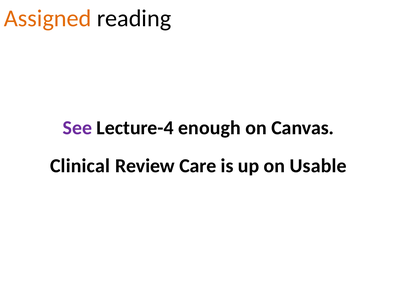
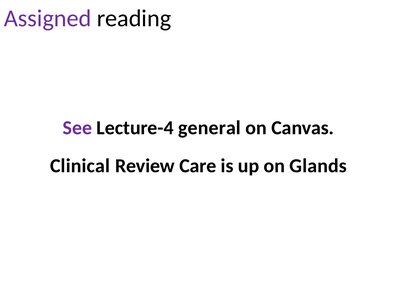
Assigned colour: orange -> purple (48, 18)
enough: enough -> general (209, 128)
Usable: Usable -> Glands (318, 166)
